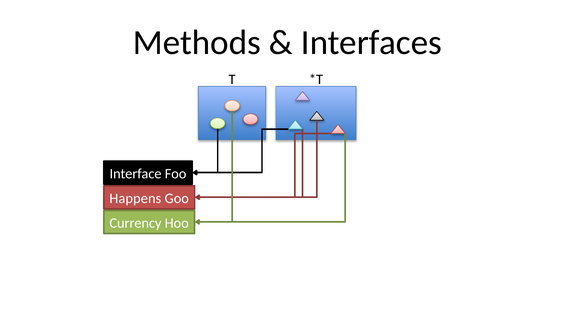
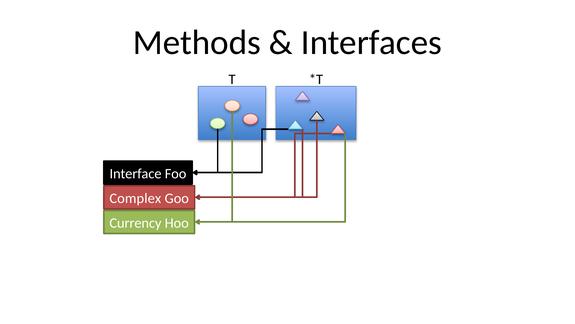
Happens: Happens -> Complex (135, 198)
